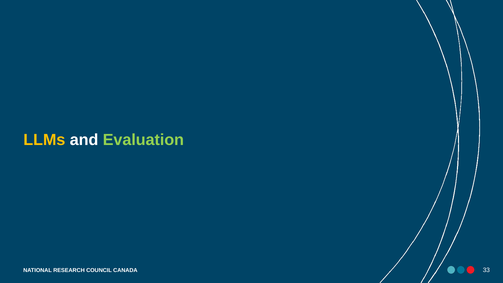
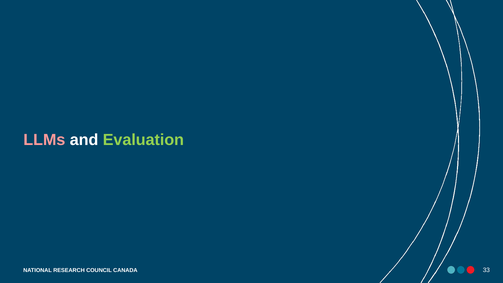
LLMs colour: yellow -> pink (44, 140)
